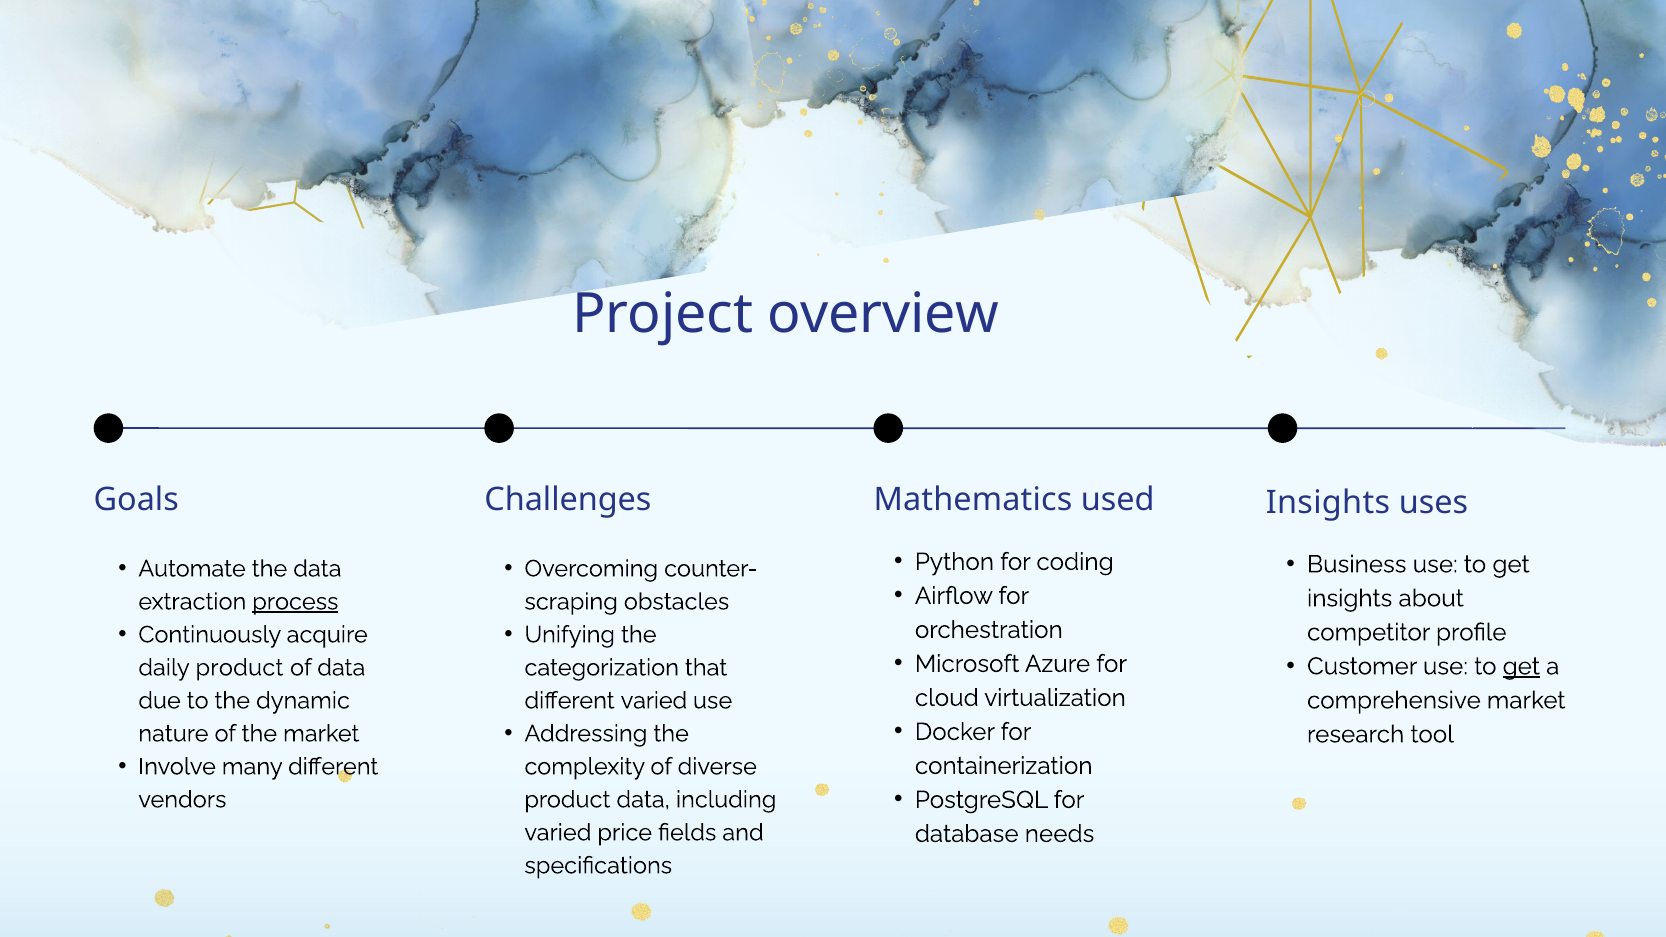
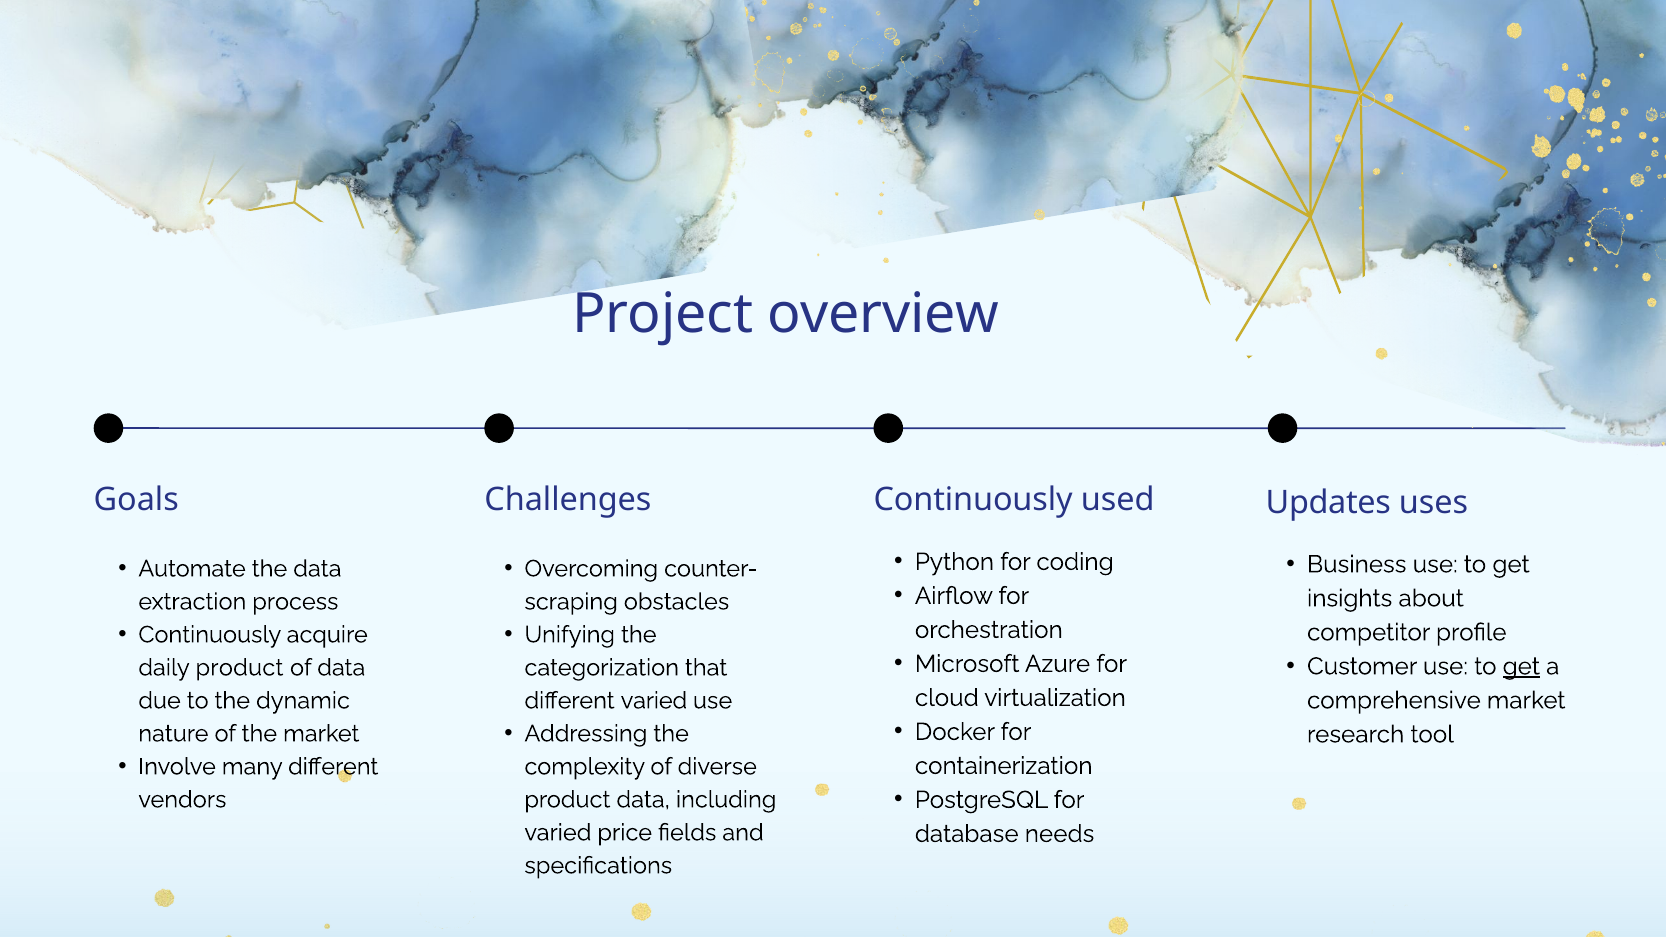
Challenges Mathematics: Mathematics -> Continuously (973, 500)
used Insights: Insights -> Updates (1328, 503)
process underline: present -> none (295, 602)
